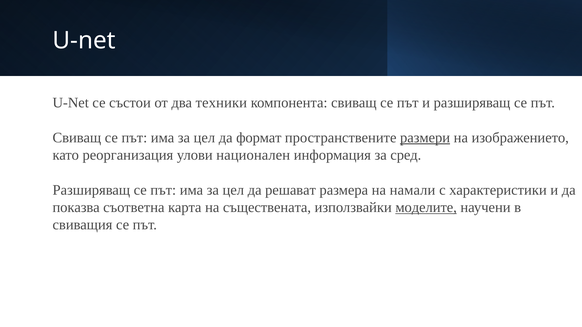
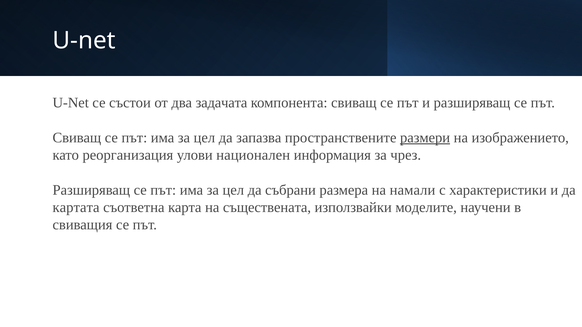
техники: техники -> задачата (221, 103)
формат: формат -> запазва (259, 138)
сред: сред -> чрез (406, 155)
решават: решават -> събрани (290, 190)
показва: показва -> картата (76, 208)
моделите underline: present -> none (426, 208)
